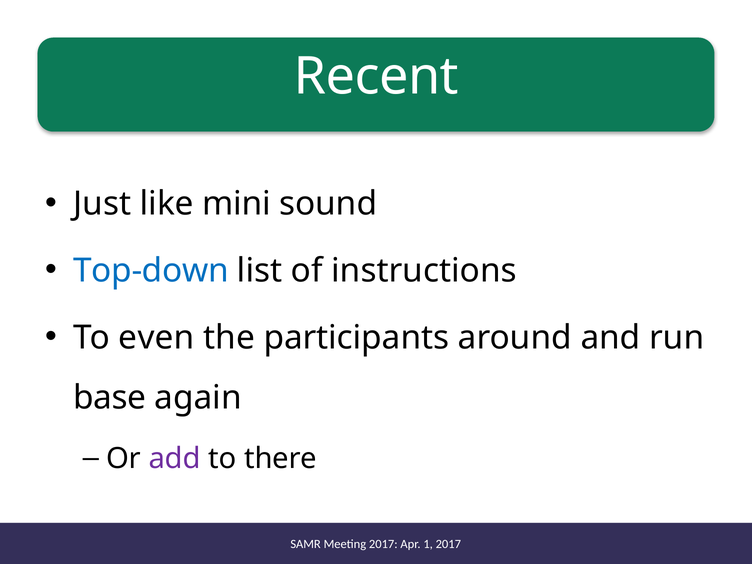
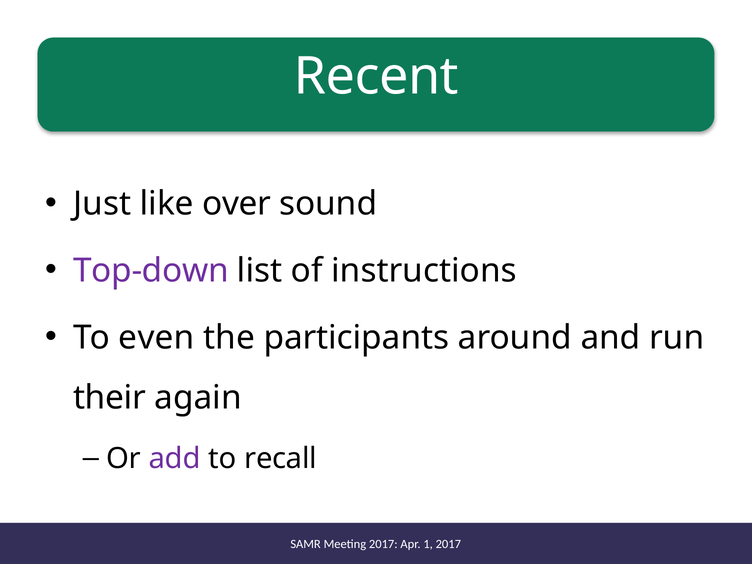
mini: mini -> over (237, 204)
Top-down colour: blue -> purple (151, 271)
base: base -> their (110, 398)
there: there -> recall (281, 458)
